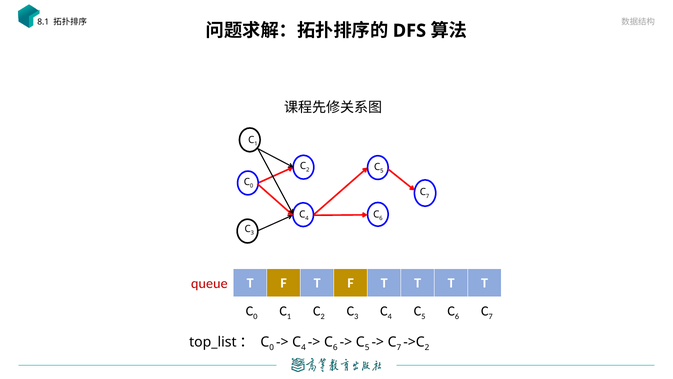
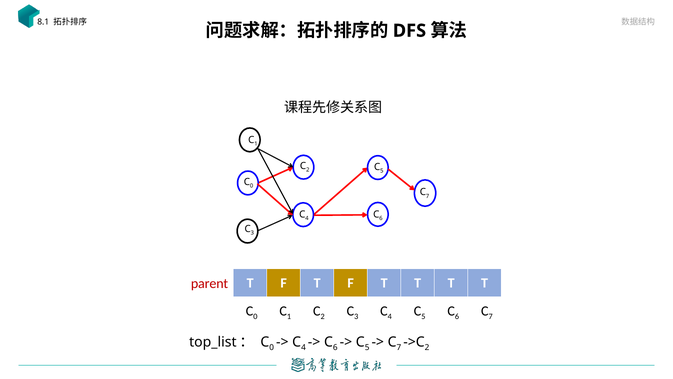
queue: queue -> parent (210, 283)
